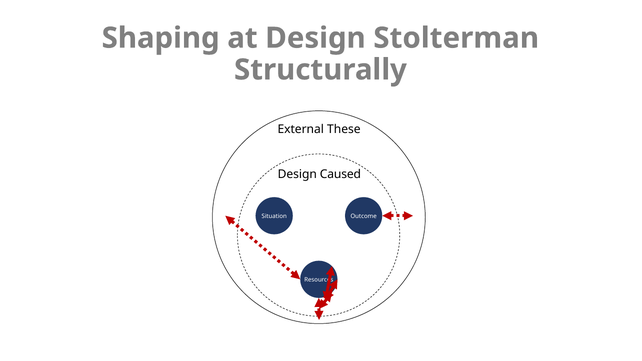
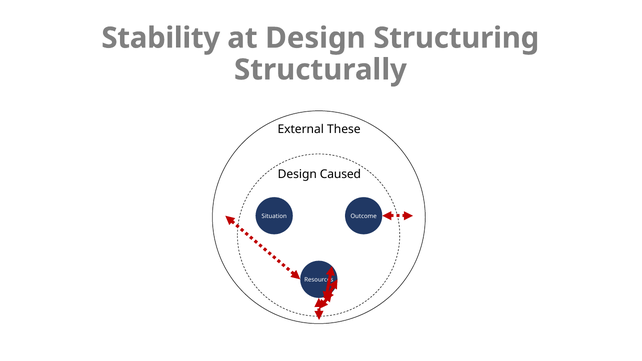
Shaping: Shaping -> Stability (161, 38)
Stolterman: Stolterman -> Structuring (456, 38)
